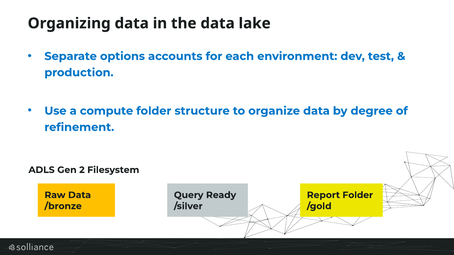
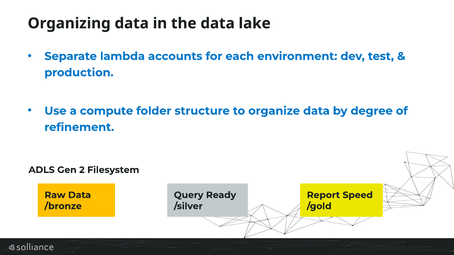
options: options -> lambda (122, 56)
Report Folder: Folder -> Speed (358, 195)
